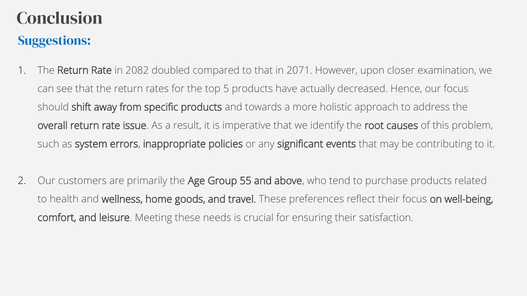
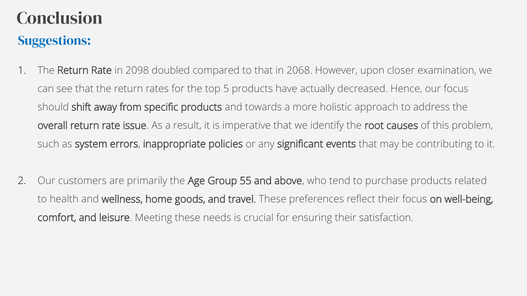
2082: 2082 -> 2098 (137, 70)
2071: 2071 -> 2068 (299, 70)
